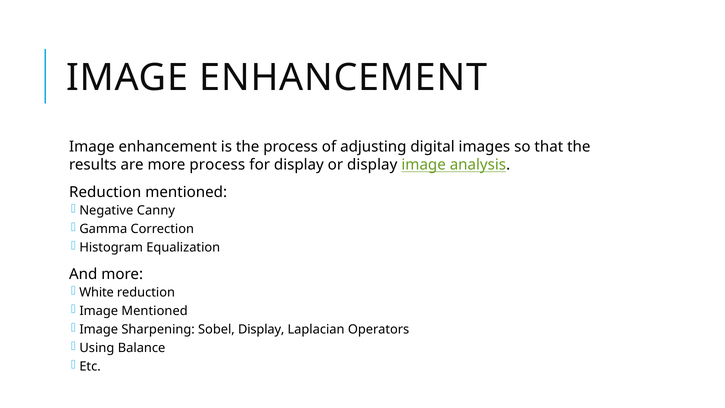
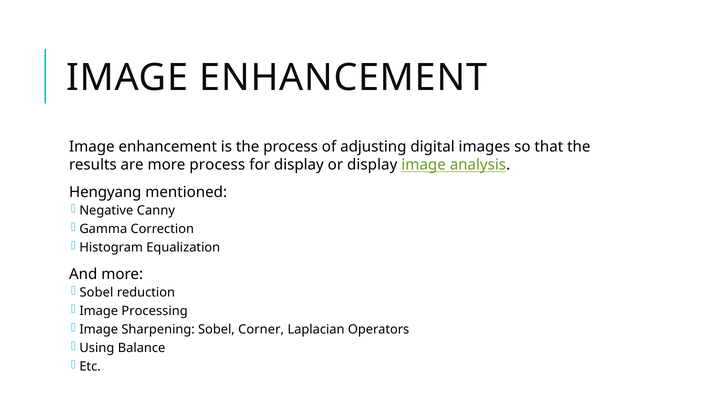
Reduction: Reduction -> Hengyang (105, 192)
White: White -> Sobel (96, 292)
Image Mentioned: Mentioned -> Processing (155, 311)
Sobel Display: Display -> Corner (261, 329)
